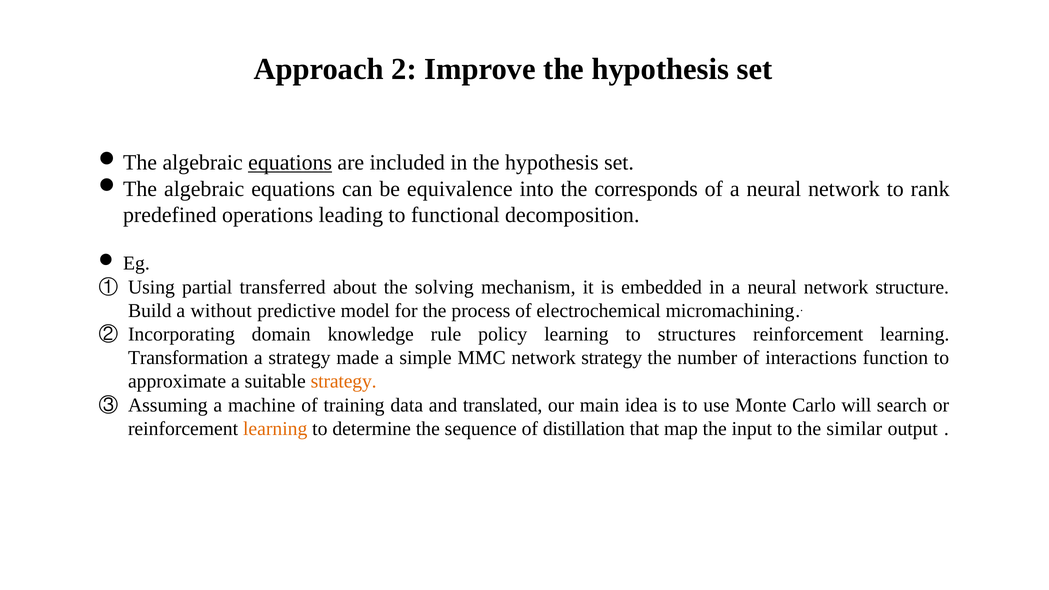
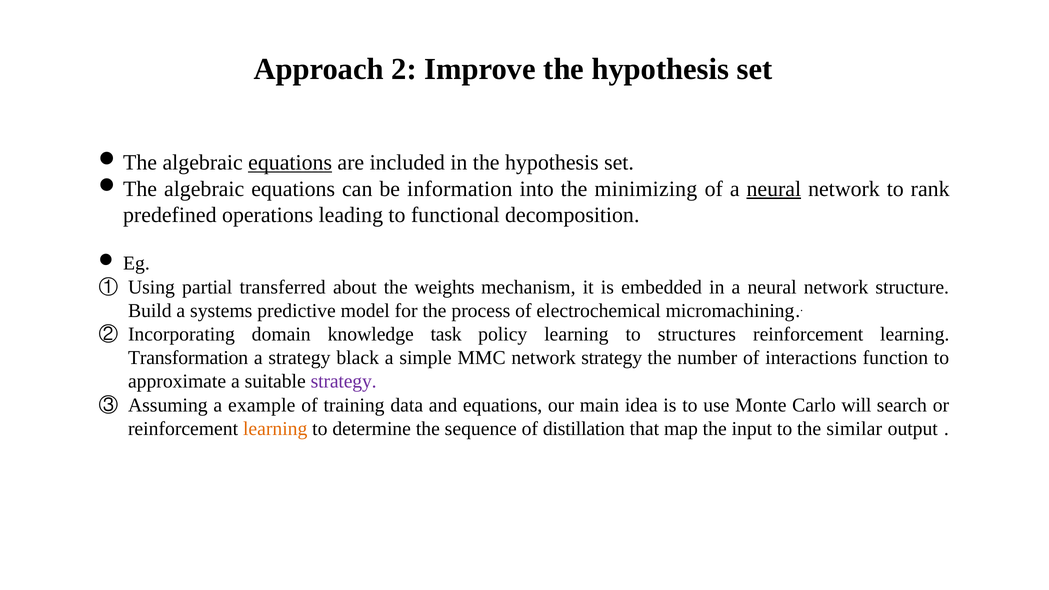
equivalence: equivalence -> information (460, 189)
corresponds: corresponds -> minimizing (646, 189)
neural underline: none -> present (774, 189)
solving: solving -> weights (445, 287)
without: without -> systems (221, 311)
rule: rule -> task (446, 334)
made: made -> black (358, 358)
strategy colour: orange -> purple (344, 381)
machine: machine -> example (262, 405)
and translated: translated -> equations (503, 405)
